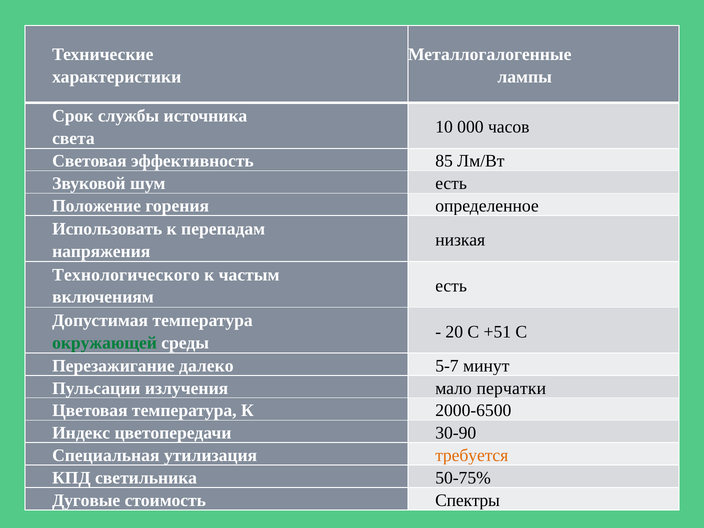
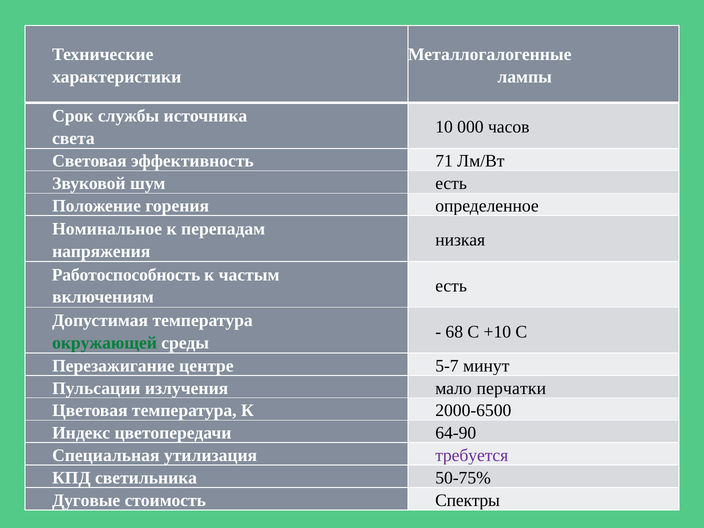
85: 85 -> 71 (444, 161)
Использовать: Использовать -> Номинальное (107, 229)
Технологического: Технологического -> Работоспособность (126, 275)
20: 20 -> 68 (454, 332)
+51: +51 -> +10 (497, 332)
далеко: далеко -> центре (206, 366)
30-90: 30-90 -> 64-90 (456, 433)
требуется colour: orange -> purple (472, 455)
